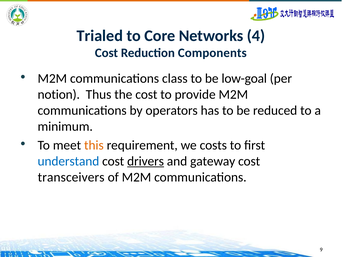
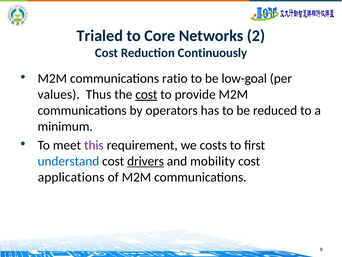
4: 4 -> 2 (256, 36)
Components: Components -> Continuously (212, 53)
class: class -> ratio (175, 78)
notion: notion -> values (59, 94)
cost underline: none -> present (146, 94)
this colour: orange -> purple (94, 145)
gateway: gateway -> mobility (213, 161)
transceivers: transceivers -> applications (71, 177)
